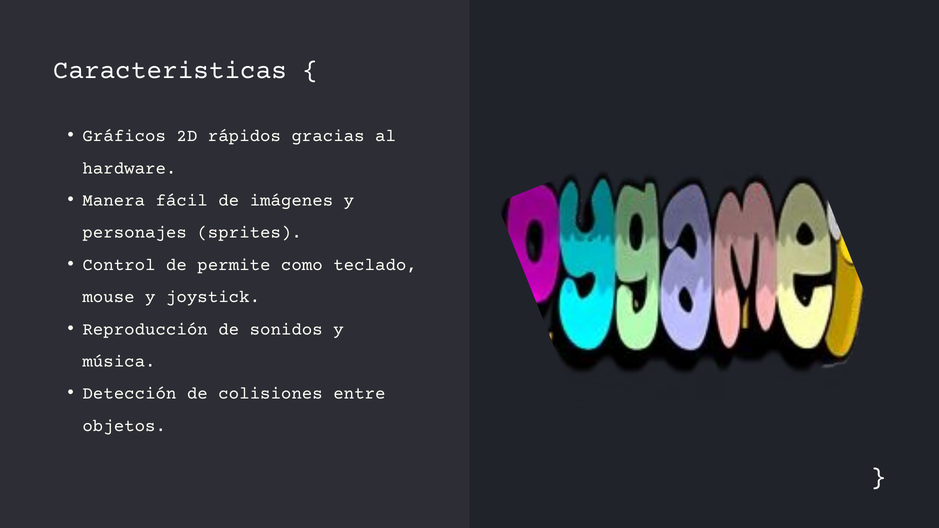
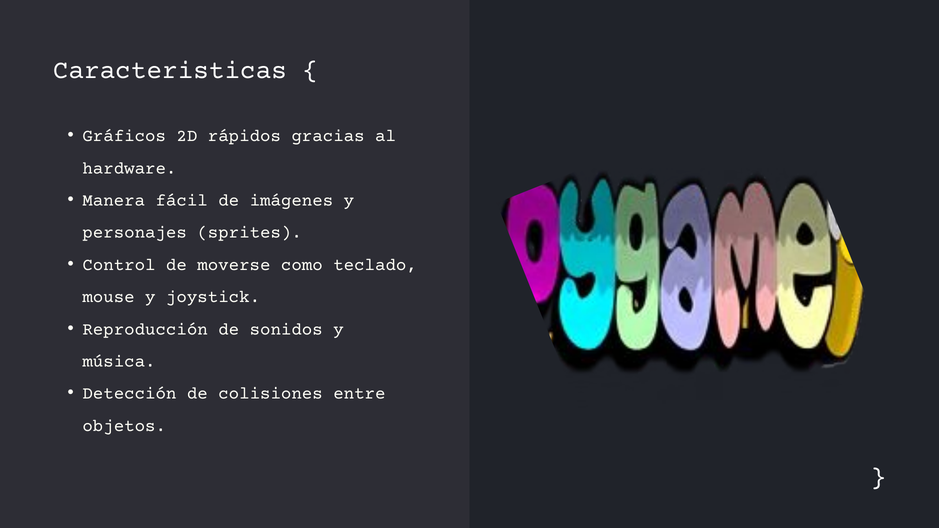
permite: permite -> moverse (234, 265)
